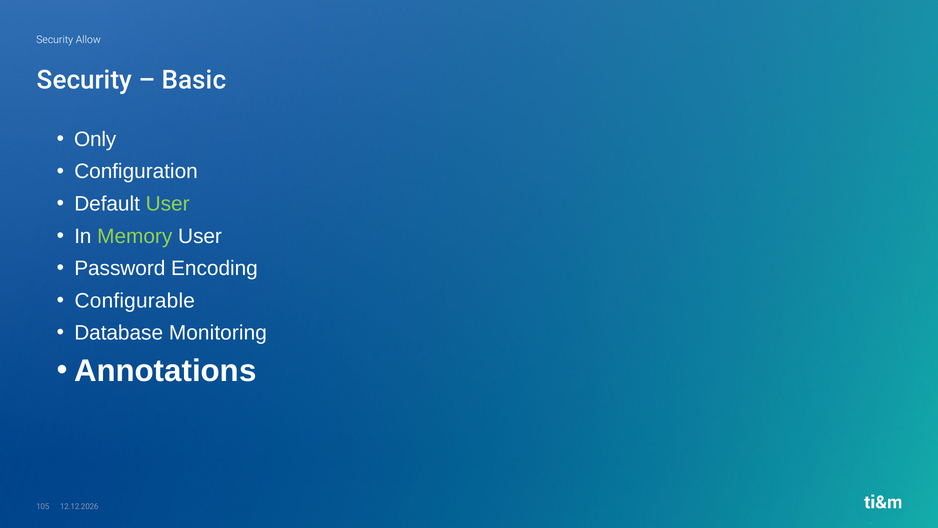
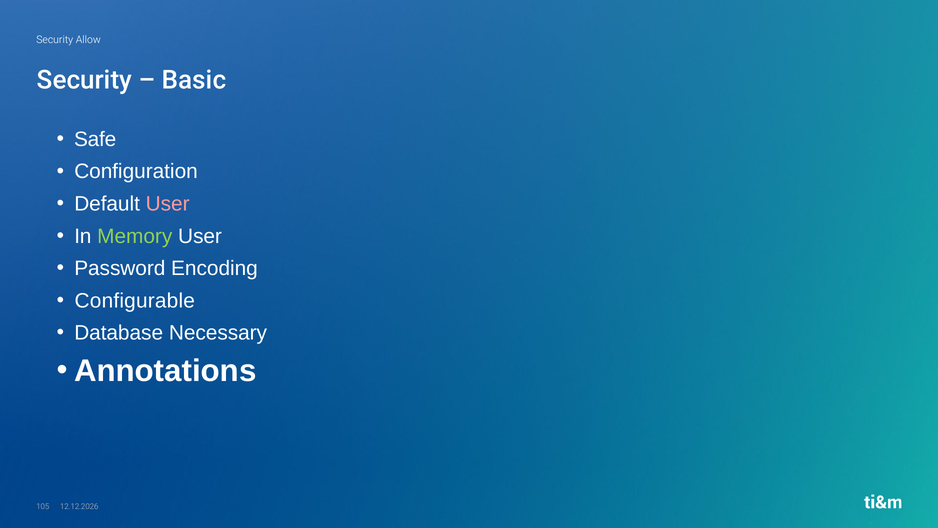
Only: Only -> Safe (95, 139)
User colour: light green -> pink (168, 204)
Monitoring: Monitoring -> Necessary (218, 333)
